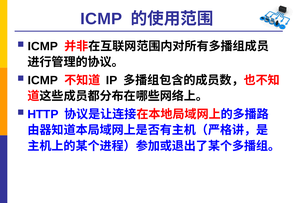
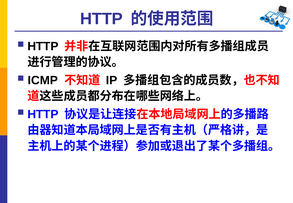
ICMP: ICMP -> HTTP (101, 19)
ICMP: ICMP -> HTTP (43, 46)
